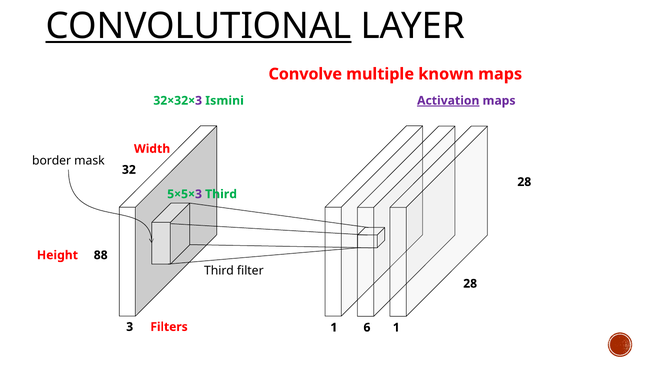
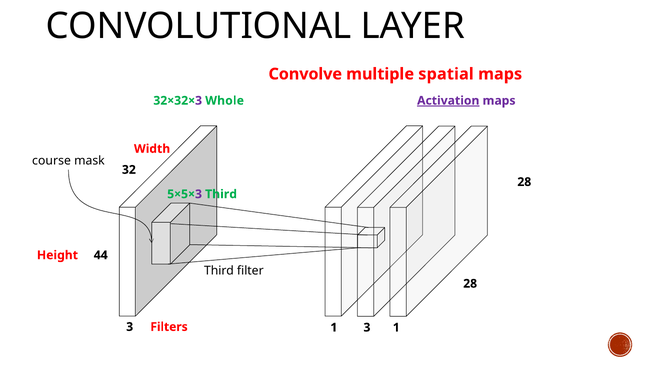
CONVOLUTIONAL underline: present -> none (198, 26)
known: known -> spatial (446, 74)
Ismini: Ismini -> Whole (225, 101)
border: border -> course (52, 161)
88: 88 -> 44 (101, 255)
1 6: 6 -> 3 (367, 327)
